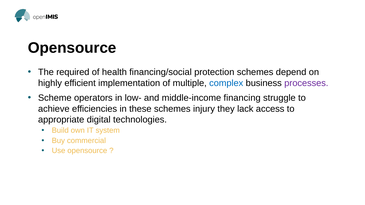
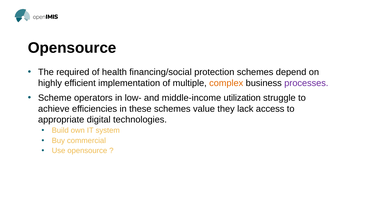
complex colour: blue -> orange (226, 83)
financing: financing -> utilization (242, 98)
injury: injury -> value (204, 109)
